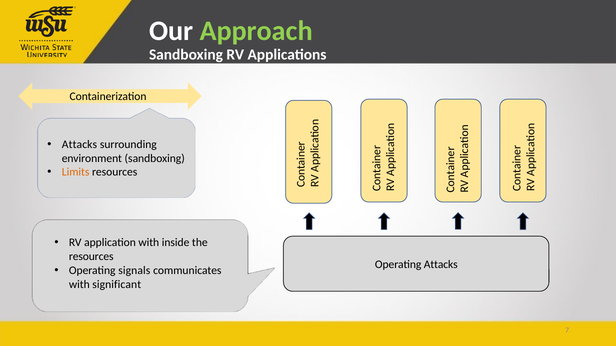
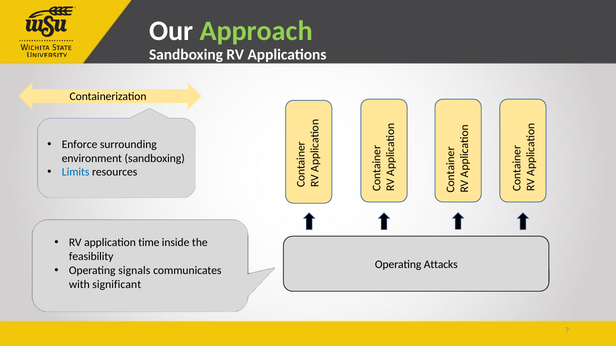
Attacks: Attacks -> Enforce (80, 145)
Limits colour: orange -> blue (76, 172)
application with: with -> time (149, 243)
resources: resources -> feasibility (91, 257)
